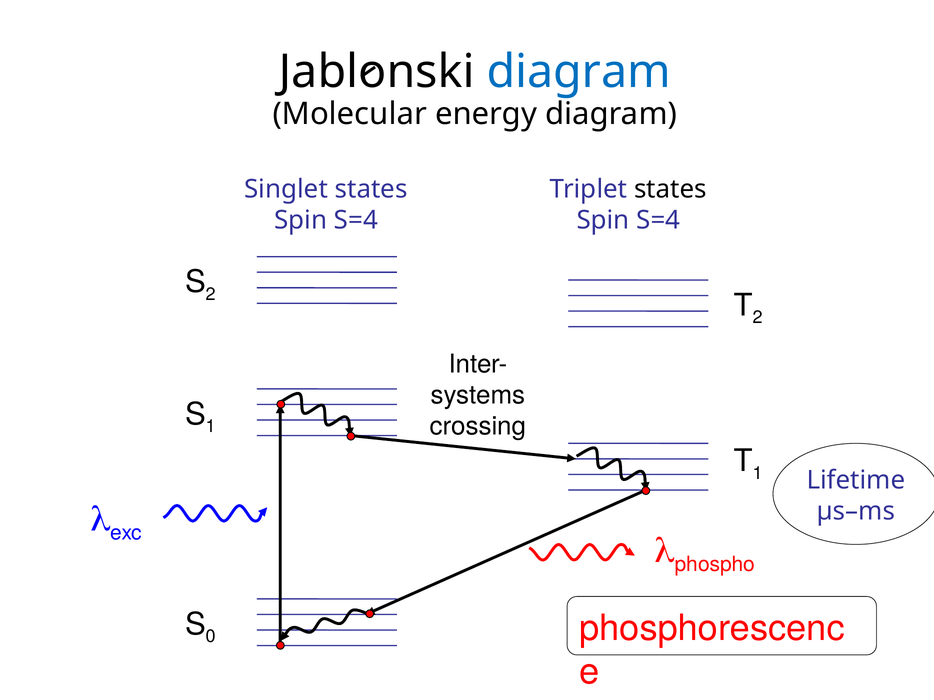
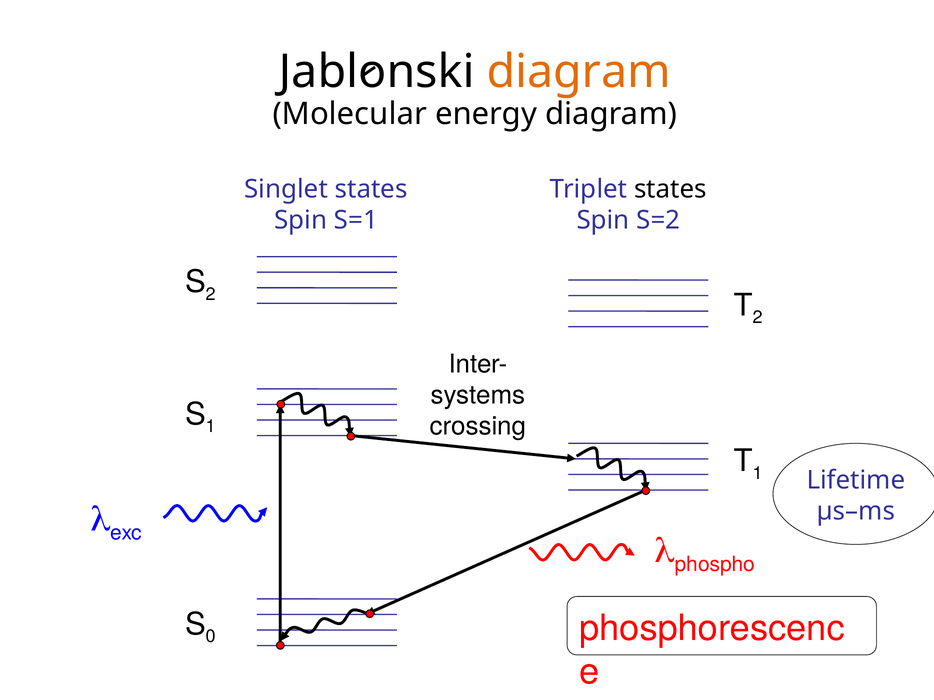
diagram colour: blue -> orange (579, 72)
S=4: S=4 -> S=1 (356, 220)
S=4: S=4 -> S=2 (658, 220)
